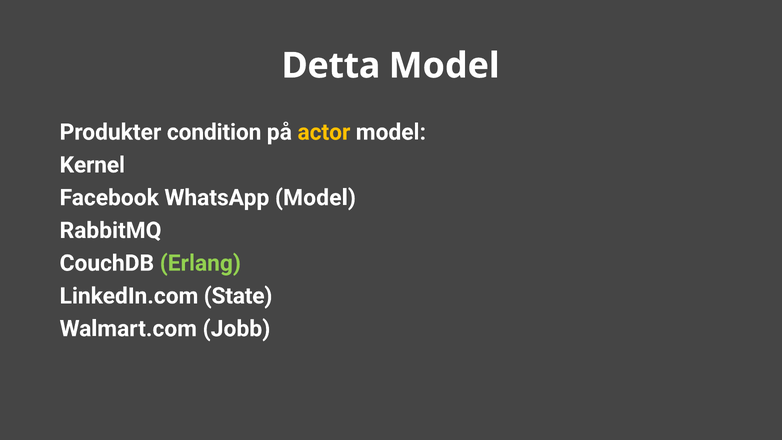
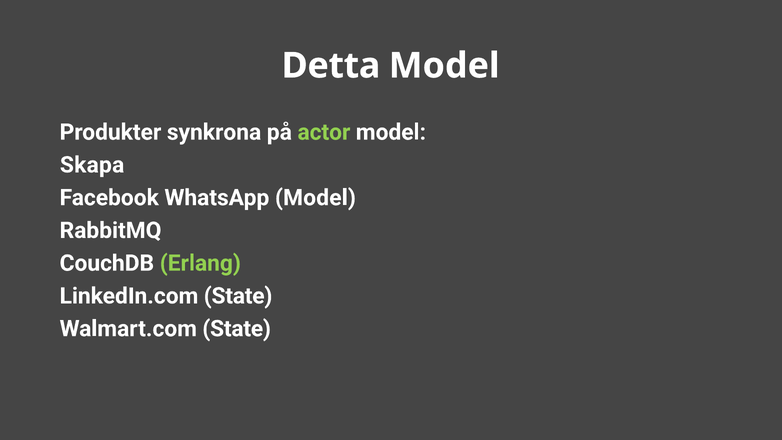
condition: condition -> synkrona (214, 132)
actor colour: yellow -> light green (324, 132)
Kernel: Kernel -> Skapa (92, 165)
Walmart.com Jobb: Jobb -> State (237, 329)
